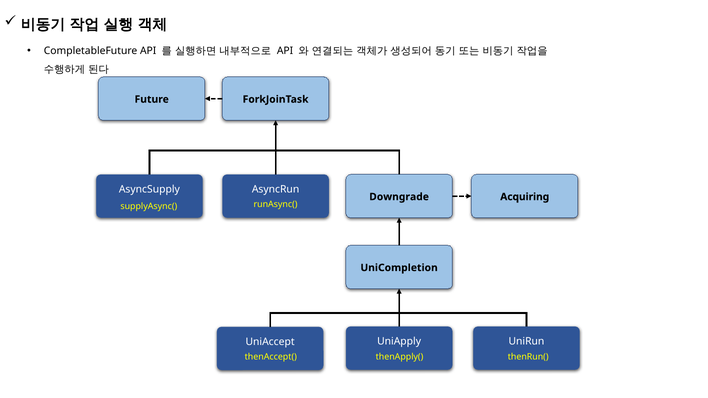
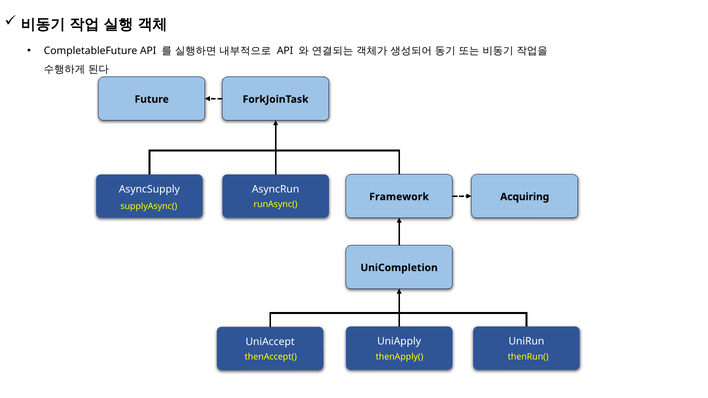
Downgrade: Downgrade -> Framework (399, 197)
